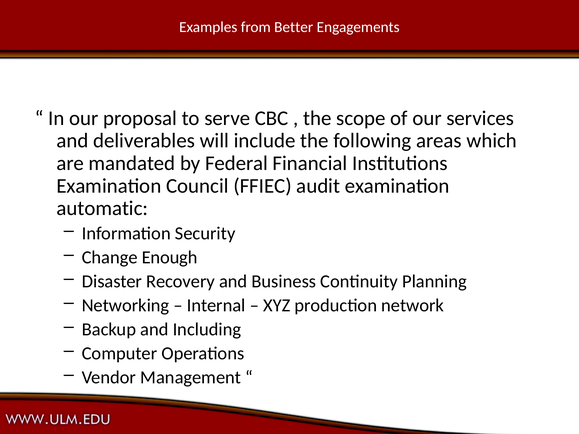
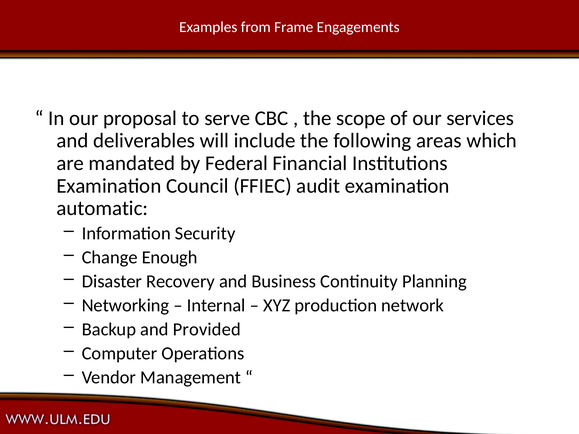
Better: Better -> Frame (294, 27)
Including: Including -> Provided (207, 330)
